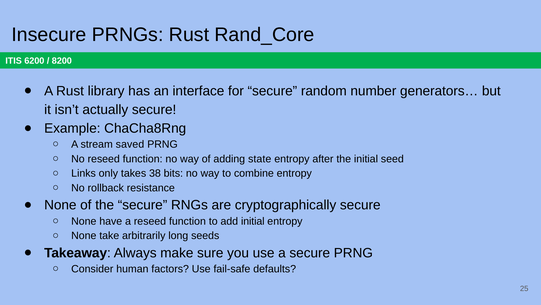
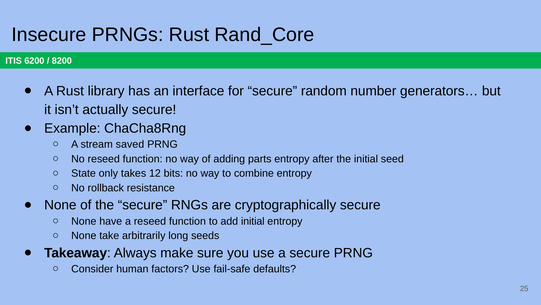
state: state -> parts (260, 159)
Links: Links -> State (84, 173)
38: 38 -> 12 (155, 173)
